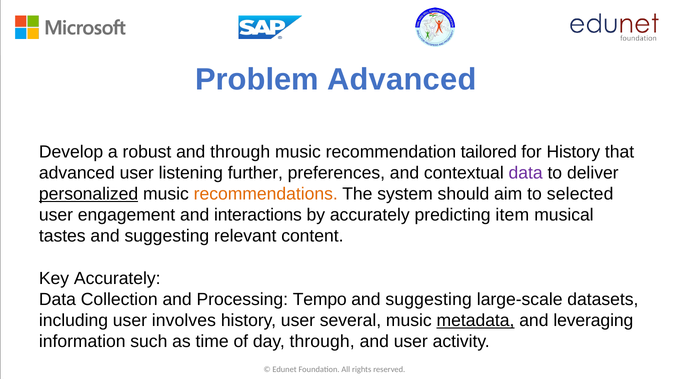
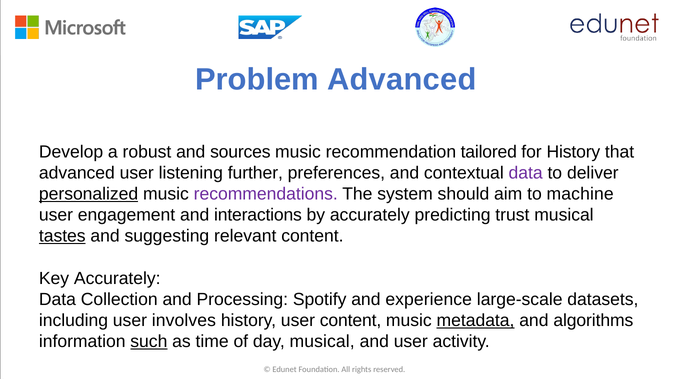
and through: through -> sources (240, 152)
recommendations colour: orange -> purple (266, 194)
selected: selected -> machine (580, 194)
item: item -> trust (512, 215)
tastes underline: none -> present (62, 236)
Tempo: Tempo -> Spotify (320, 299)
suggesting: suggesting -> experience (429, 299)
user several: several -> content (351, 320)
leveraging: leveraging -> algorithms (593, 320)
such underline: none -> present (149, 341)
day through: through -> musical (322, 341)
